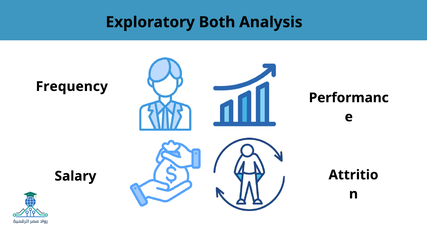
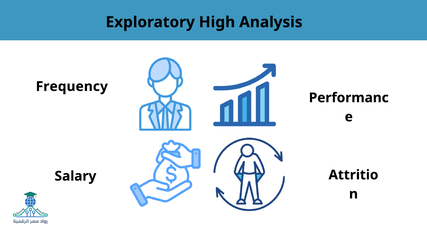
Both: Both -> High (217, 22)
